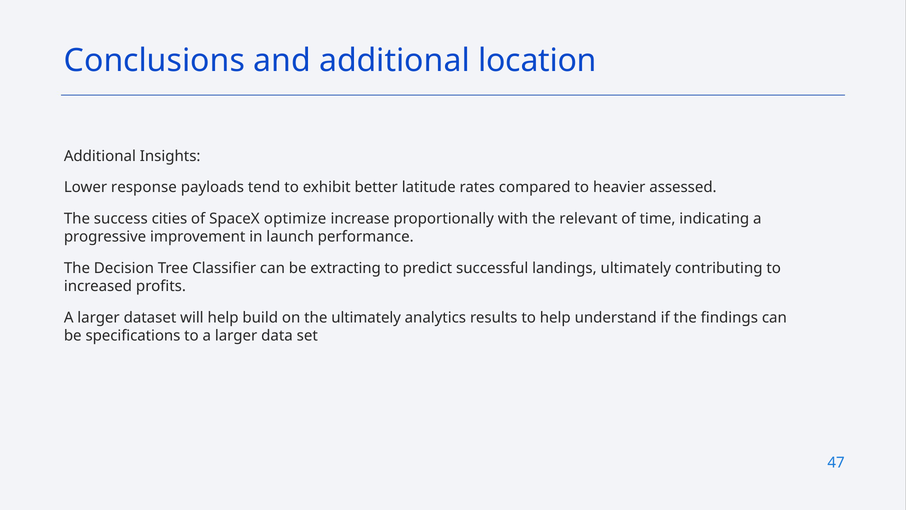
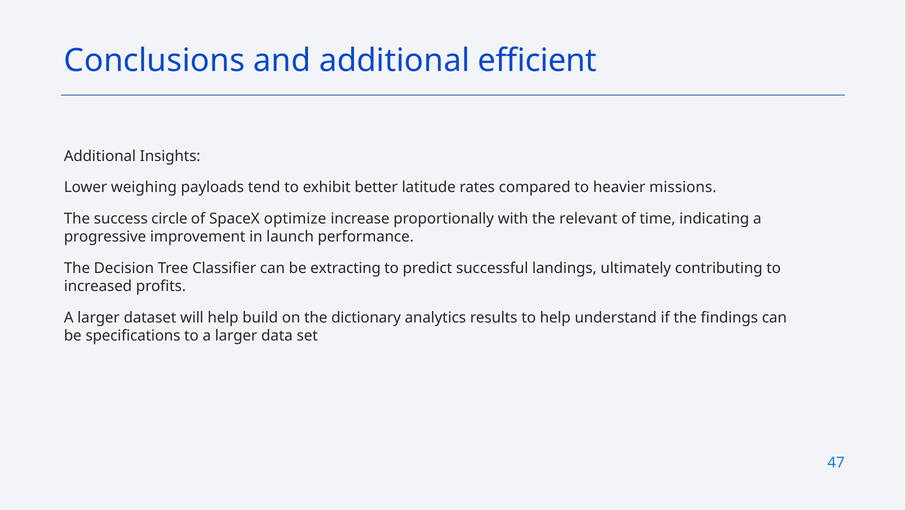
location: location -> efficient (537, 61)
response: response -> weighing (144, 187)
assessed: assessed -> missions (683, 187)
cities: cities -> circle (169, 219)
the ultimately: ultimately -> dictionary (366, 317)
